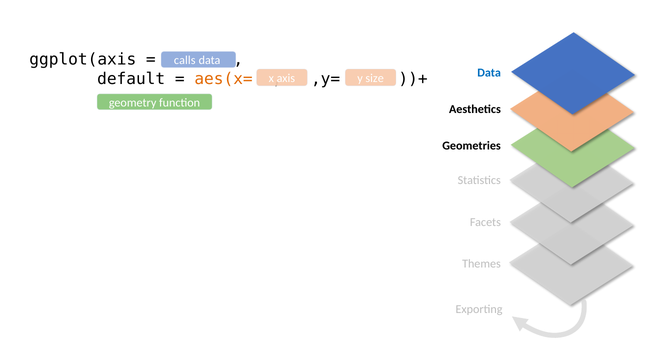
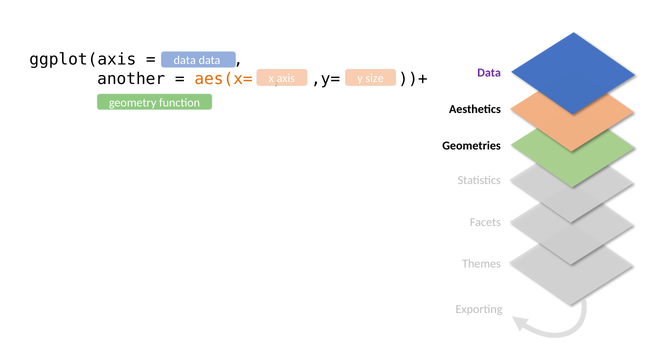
calls: calls -> data (185, 60)
Data colour: blue -> purple (489, 73)
default: default -> another (131, 79)
